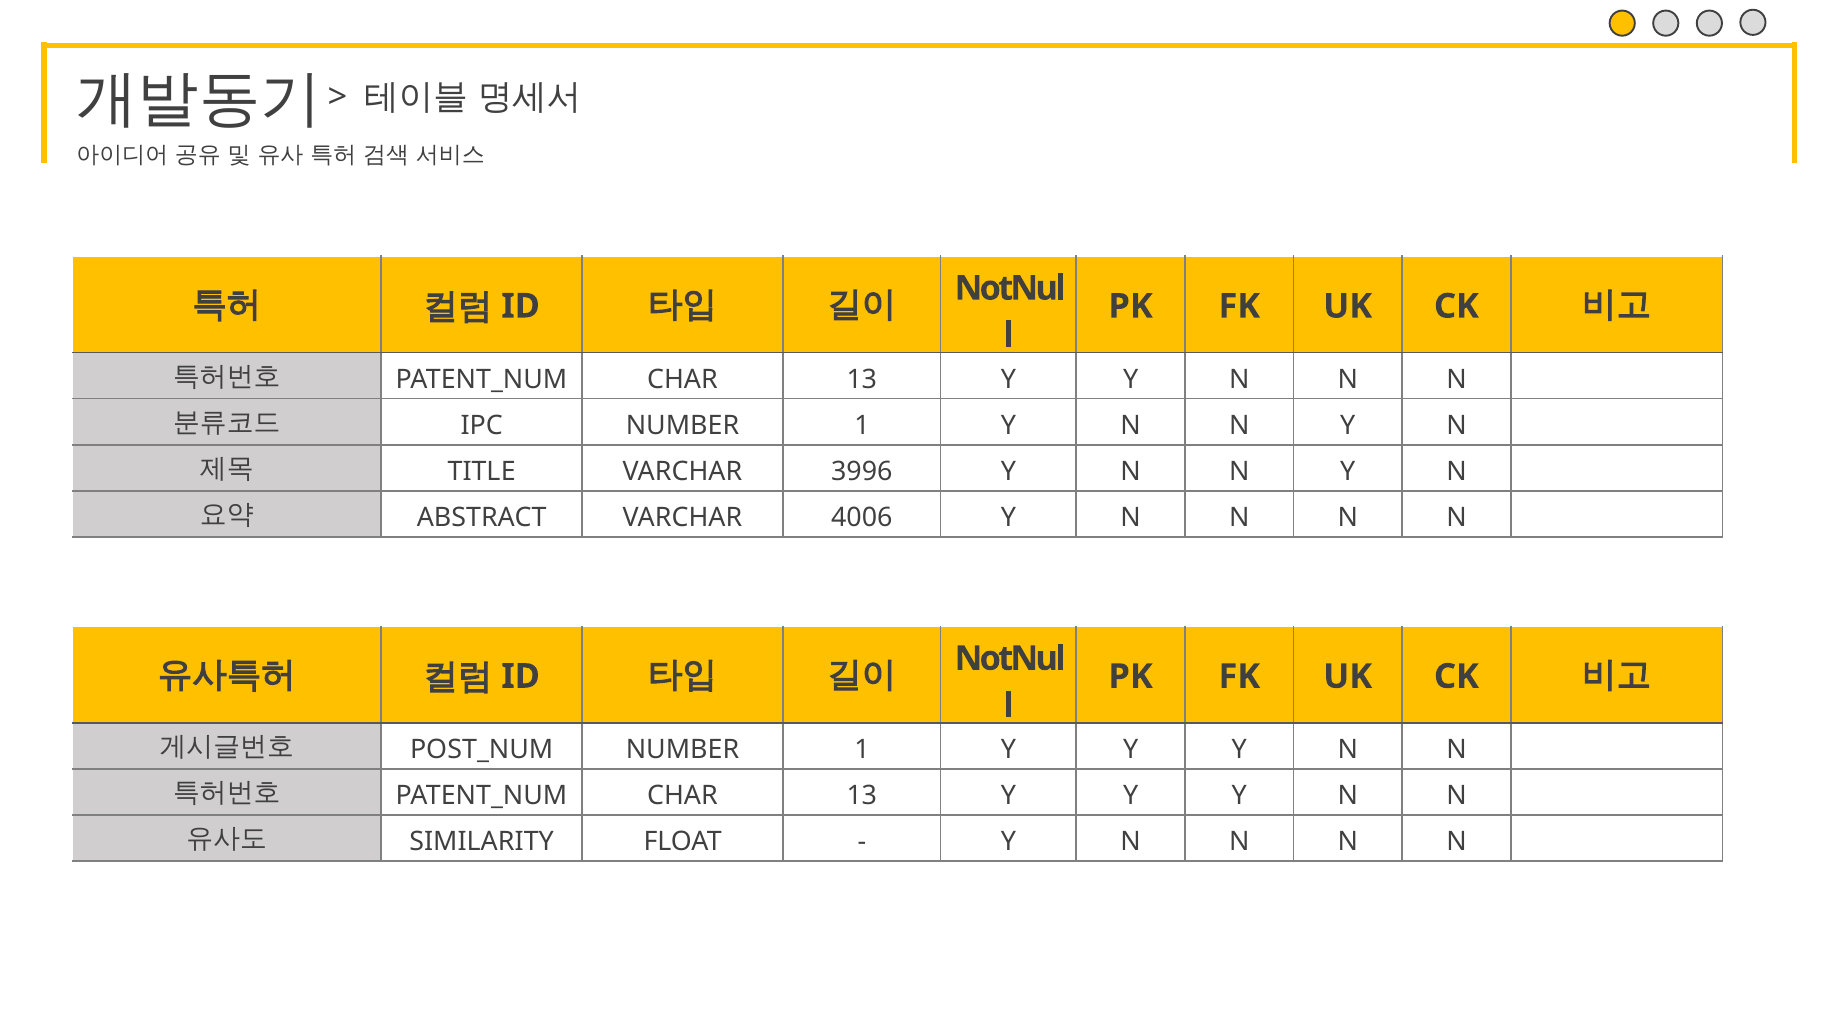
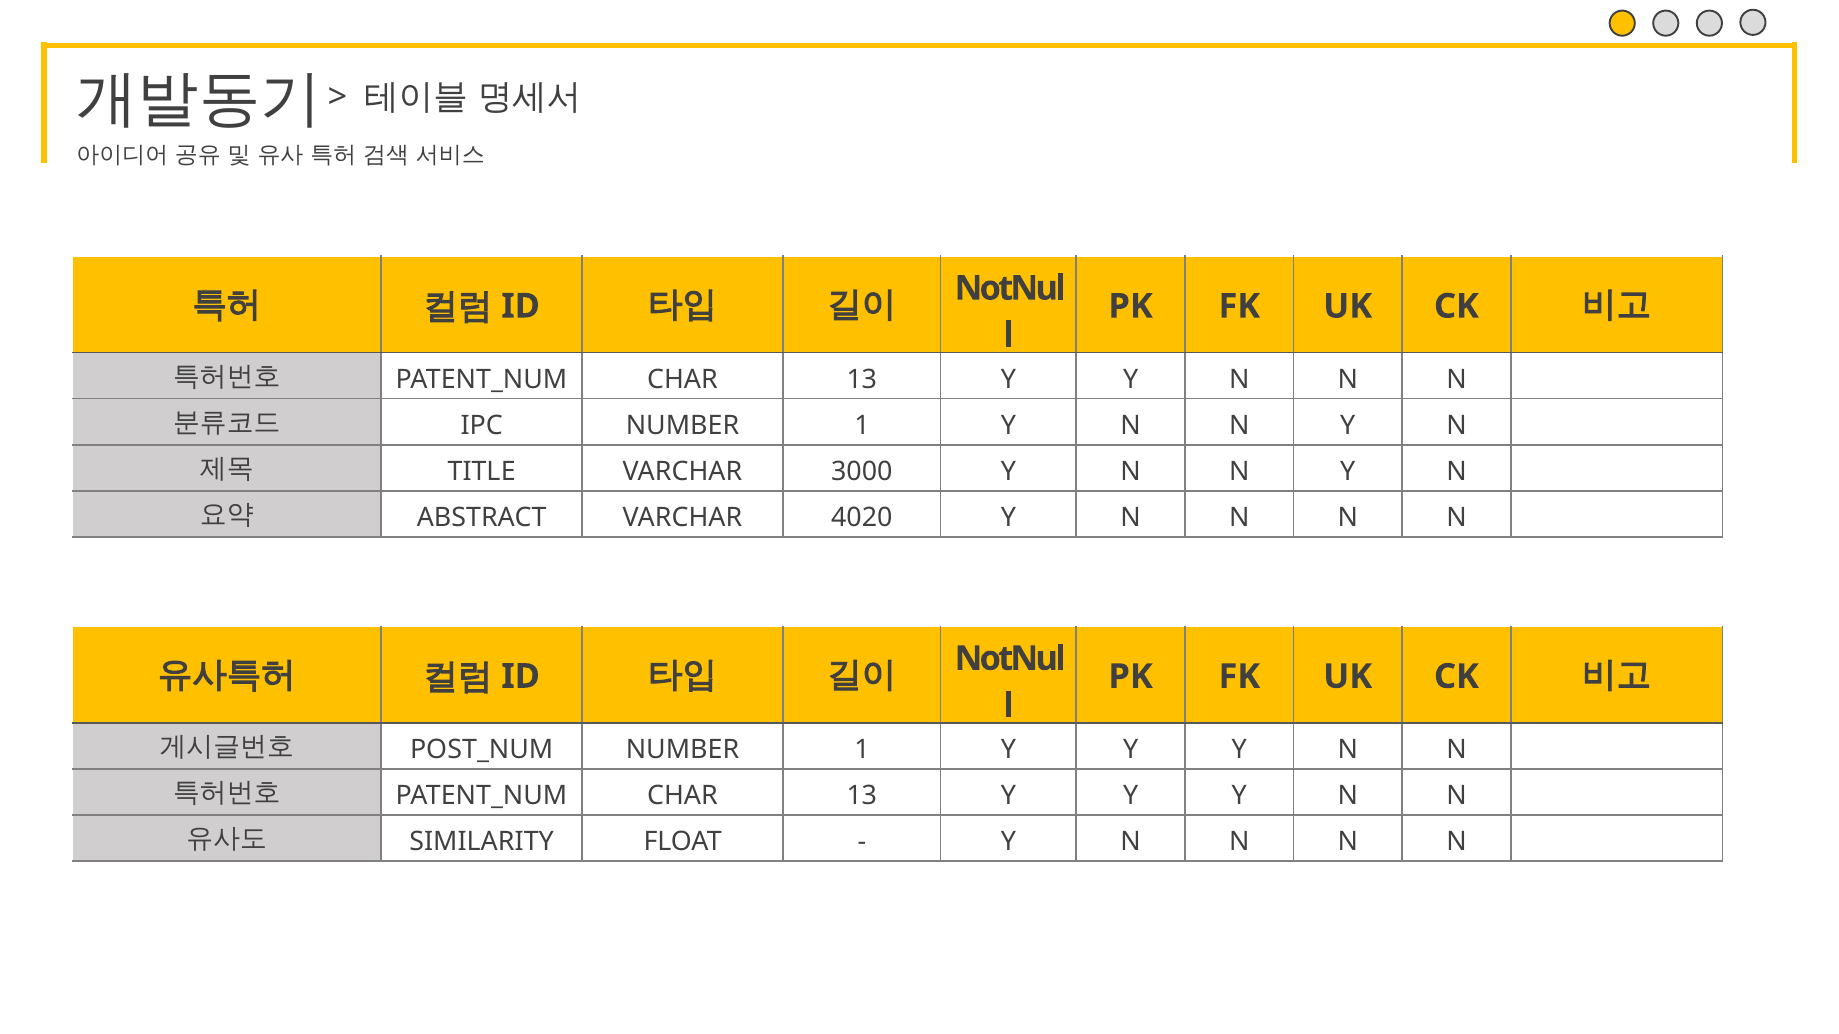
3996: 3996 -> 3000 (862, 472)
4006: 4006 -> 4020 (862, 518)
